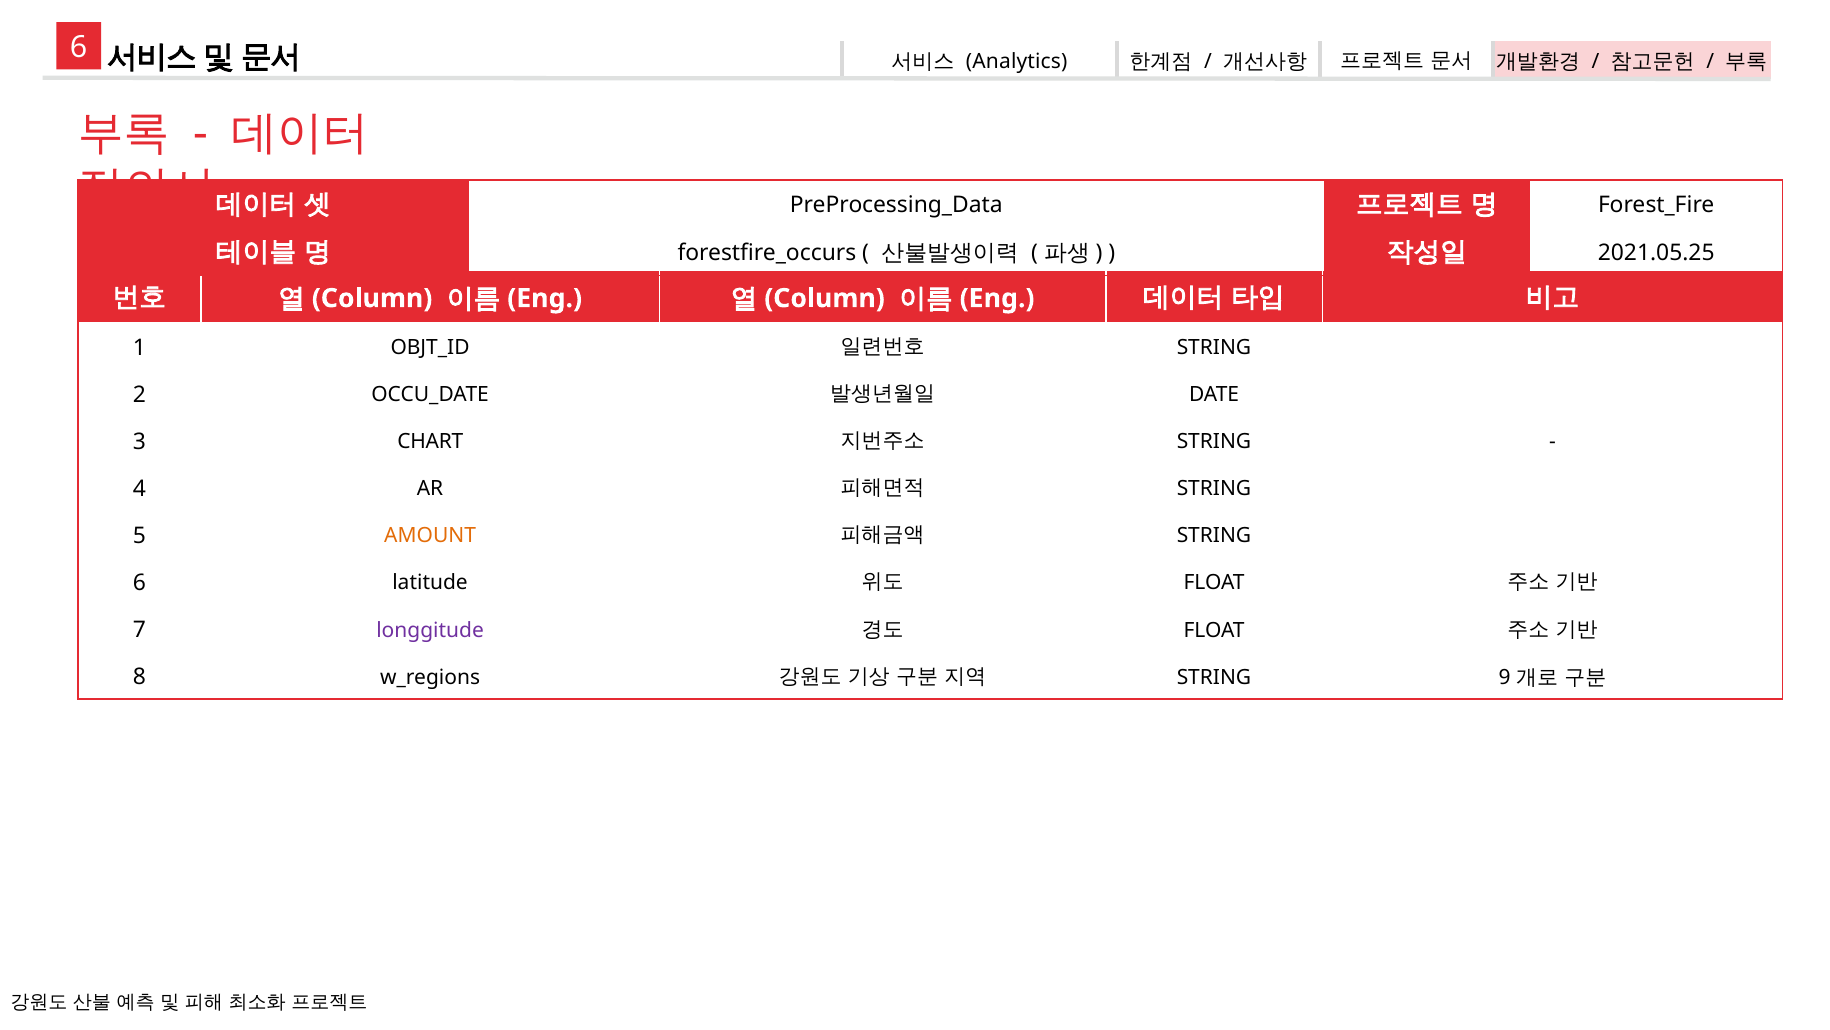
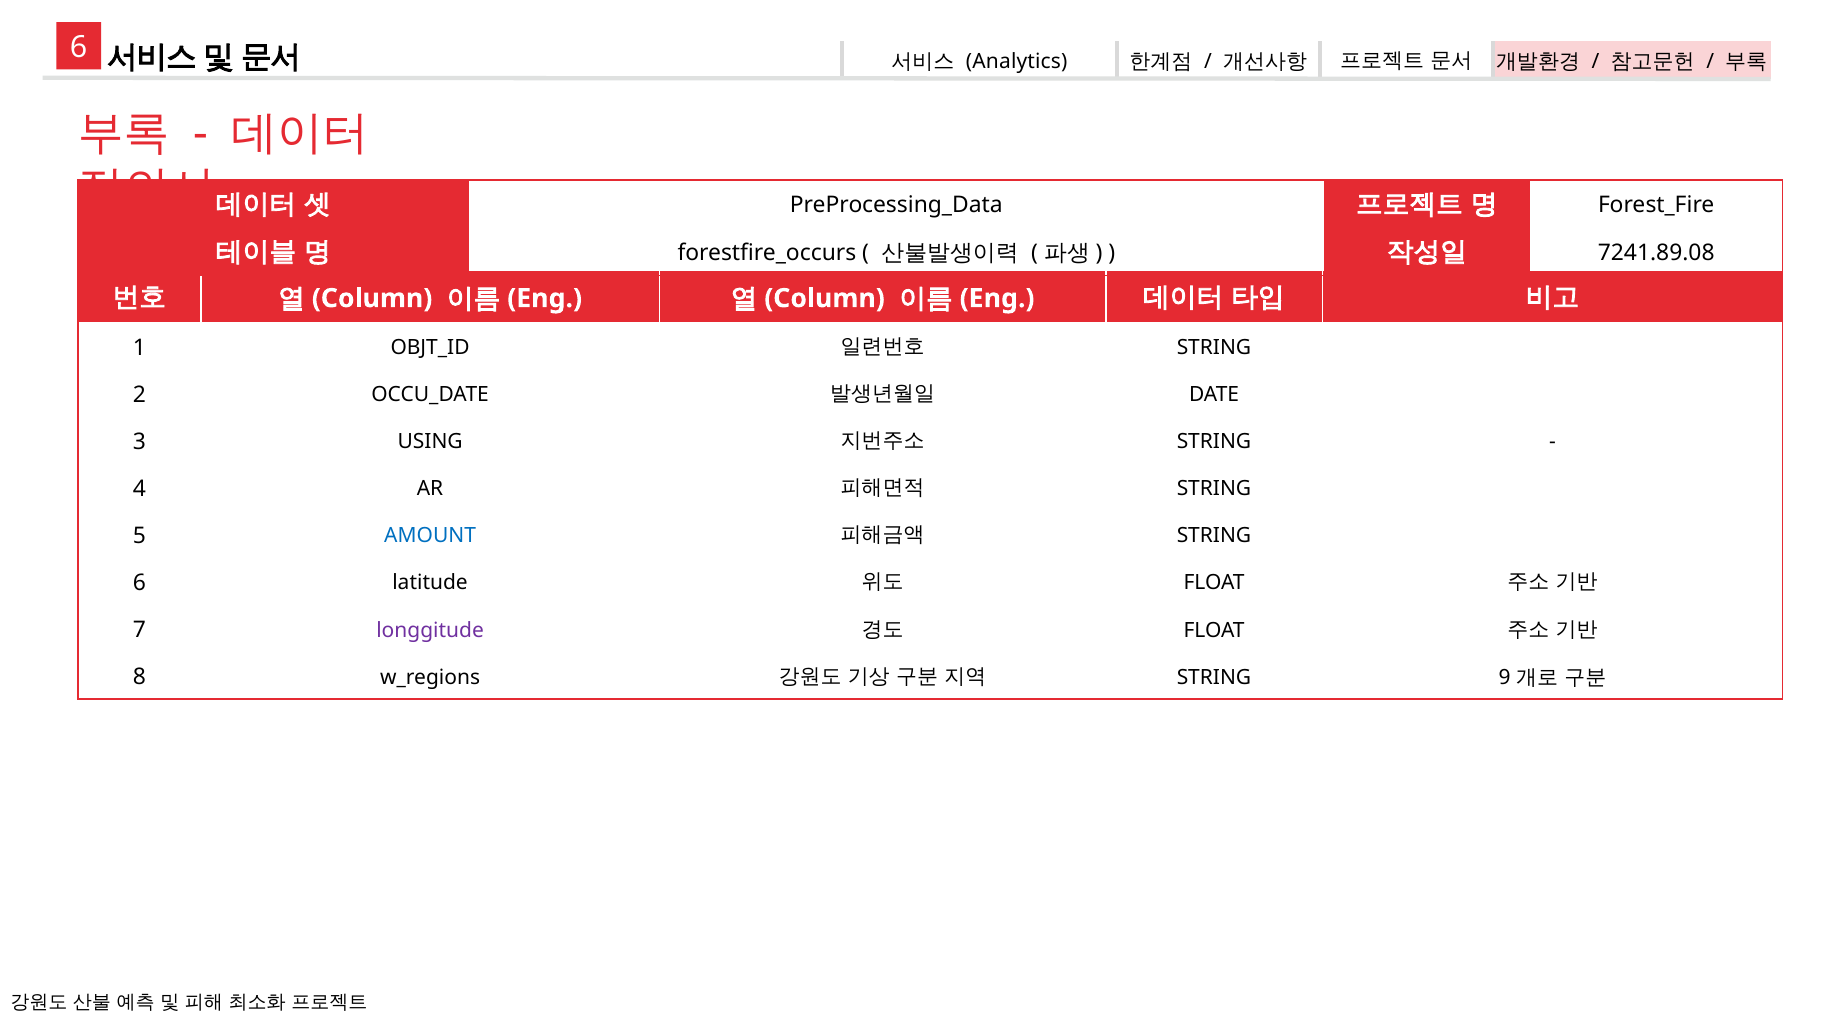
2021.05.25: 2021.05.25 -> 7241.89.08 (1656, 253)
CHART: CHART -> USING (430, 441)
AMOUNT colour: orange -> blue (430, 536)
